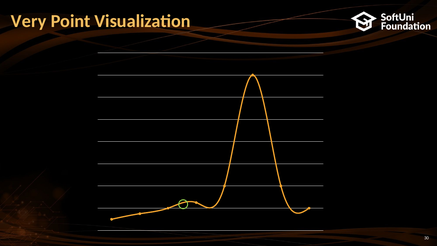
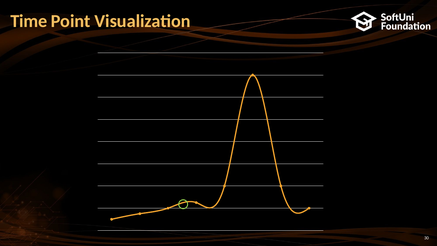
Very: Very -> Time (29, 21)
